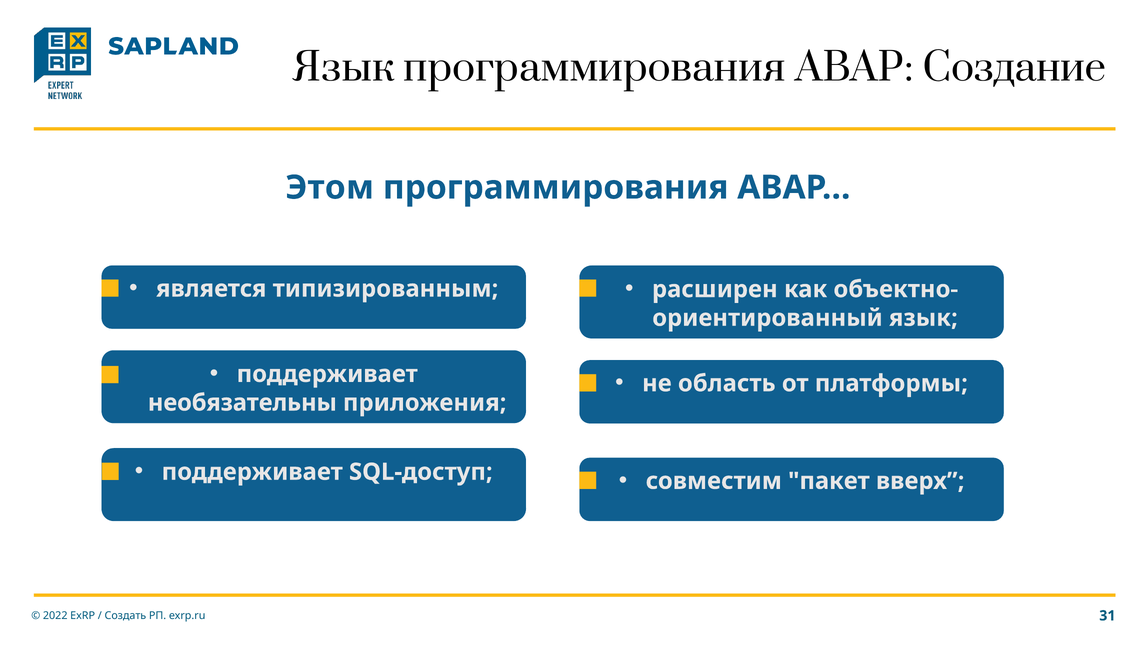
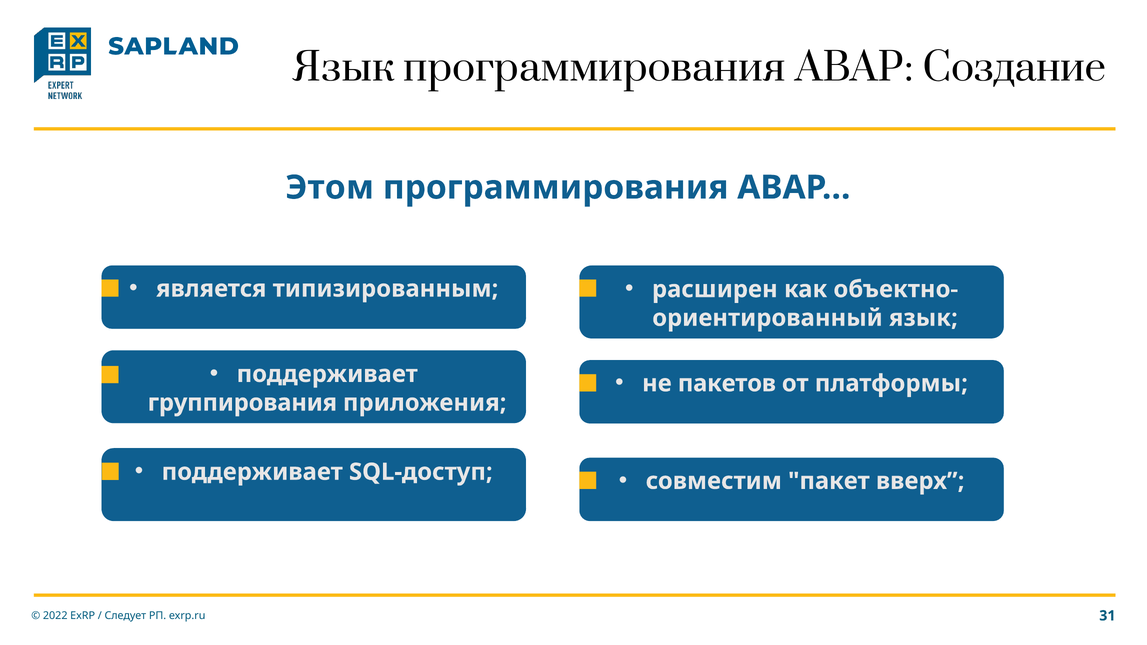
область: область -> пакетов (727, 384)
необязательны: необязательны -> группирования (242, 403)
Создать: Создать -> Следует (125, 616)
